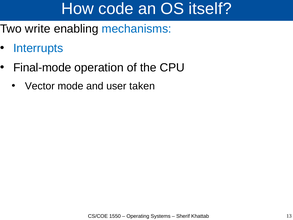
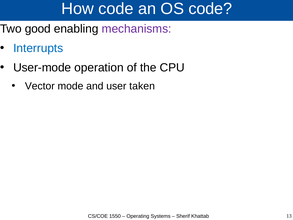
OS itself: itself -> code (210, 9)
write: write -> good (38, 29)
mechanisms colour: blue -> purple (137, 29)
Final-mode: Final-mode -> User-mode (42, 68)
